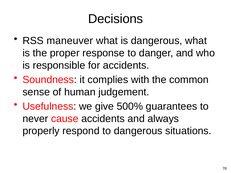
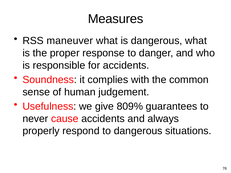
Decisions: Decisions -> Measures (116, 19)
500%: 500% -> 809% (130, 106)
